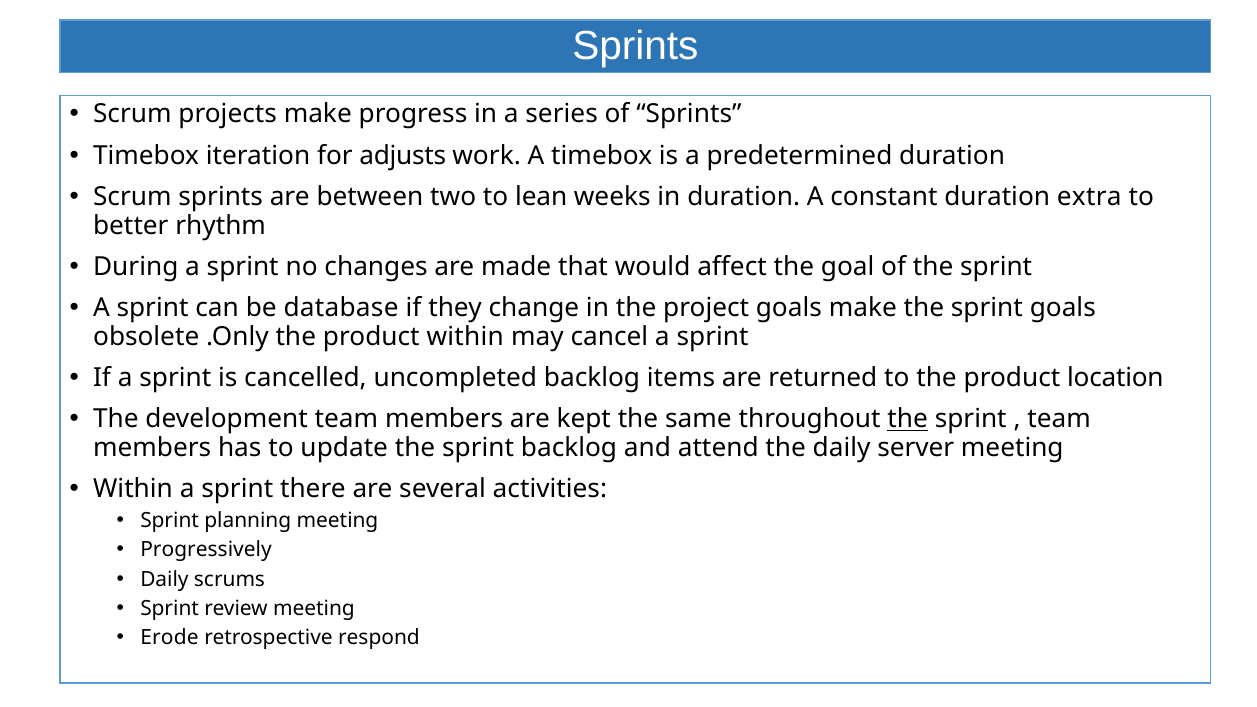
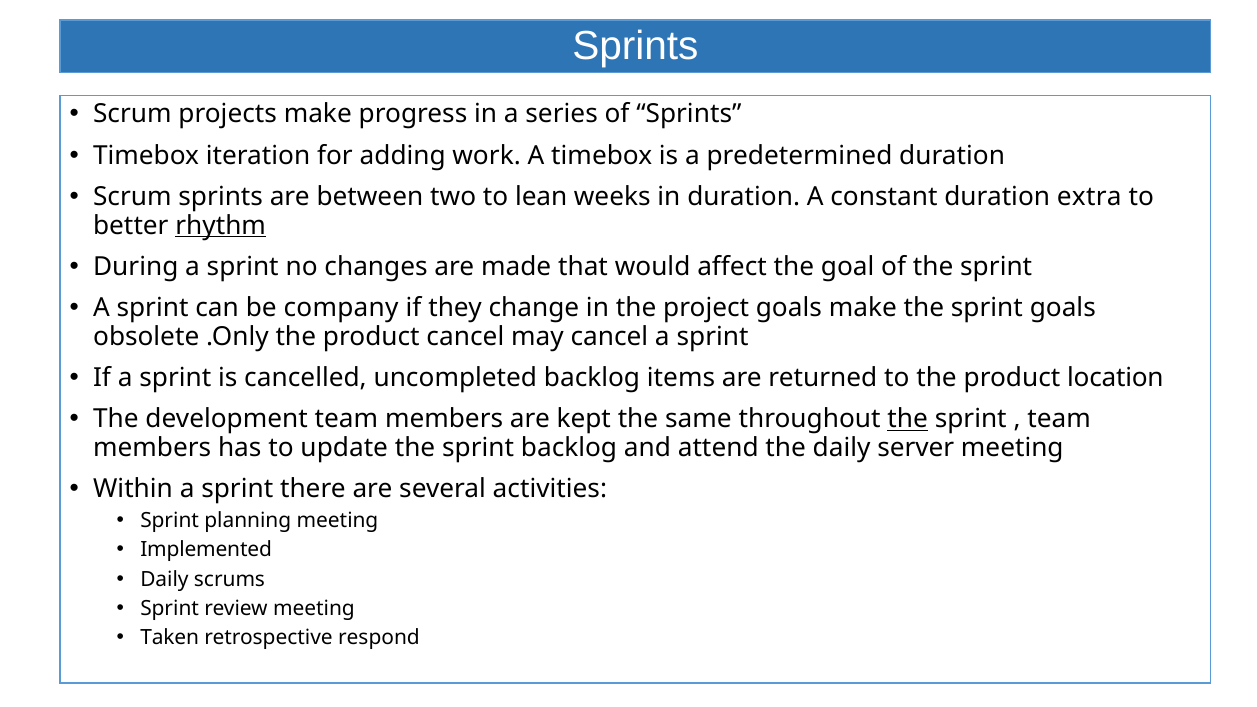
adjusts: adjusts -> adding (403, 156)
rhythm underline: none -> present (221, 225)
database: database -> company (341, 308)
product within: within -> cancel (465, 336)
Progressively: Progressively -> Implemented (206, 550)
Erode: Erode -> Taken (170, 637)
